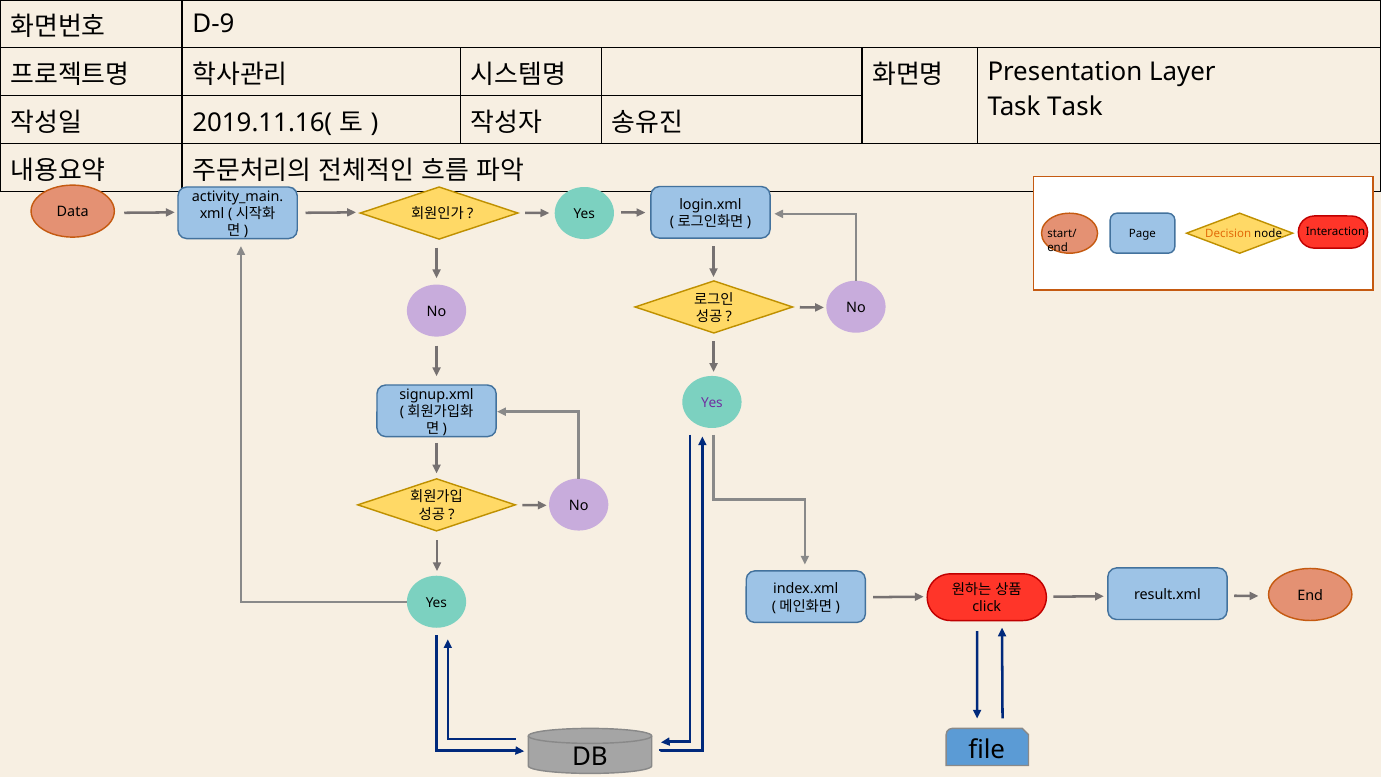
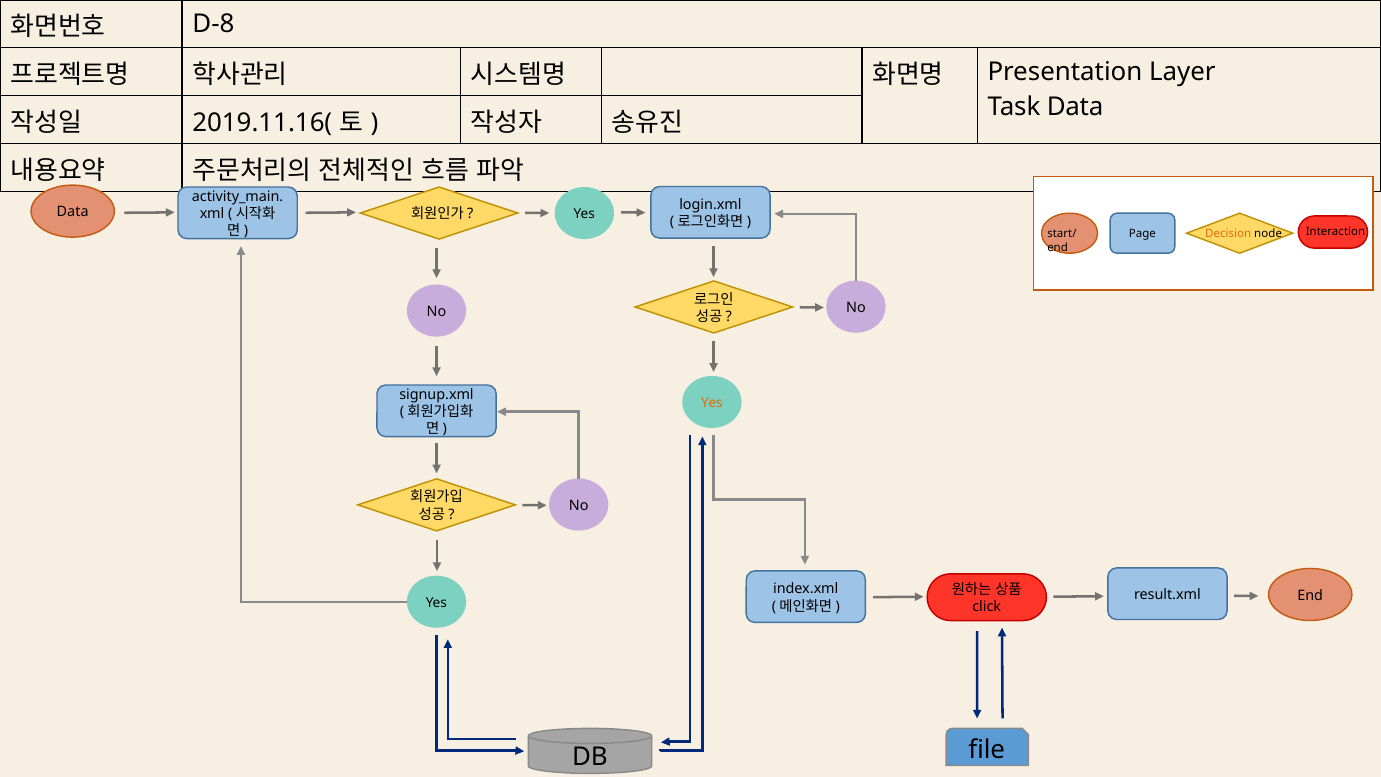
D-9: D-9 -> D-8 (213, 24)
Task Task: Task -> Data (1075, 107)
Yes colour: purple -> orange (712, 403)
